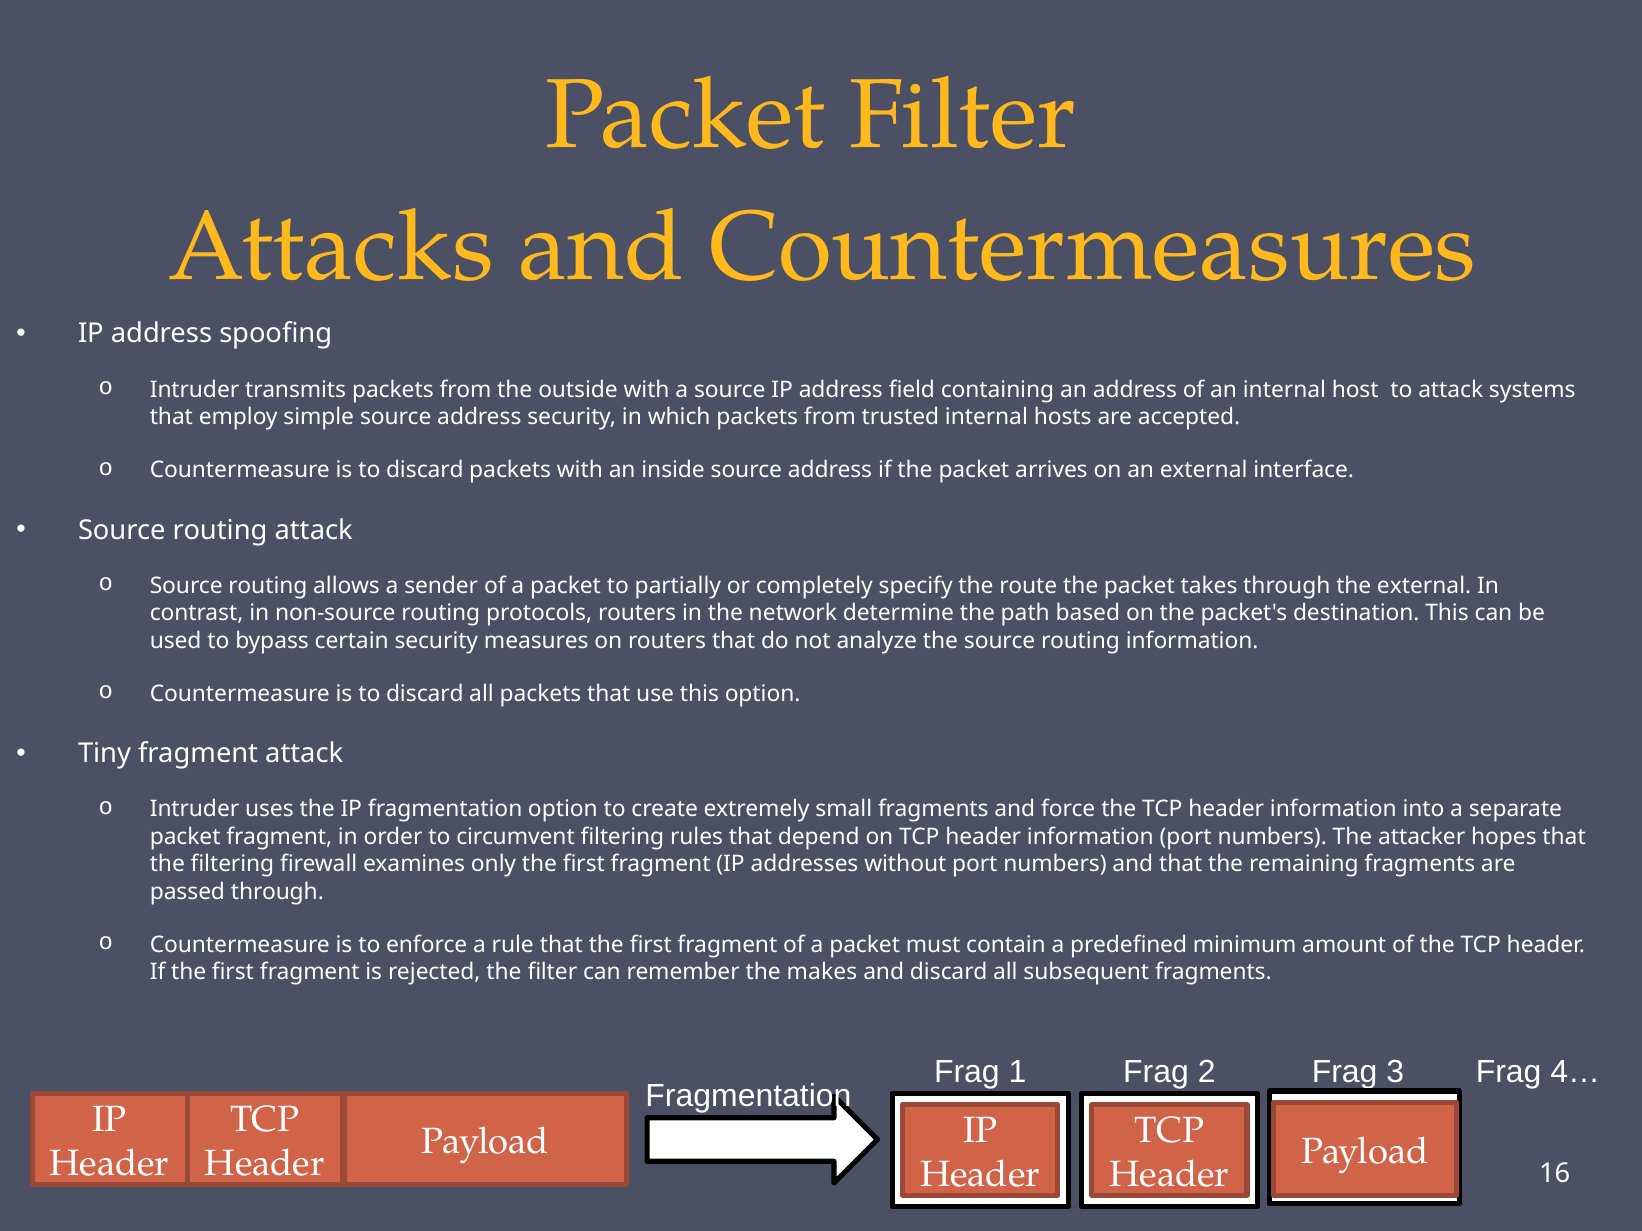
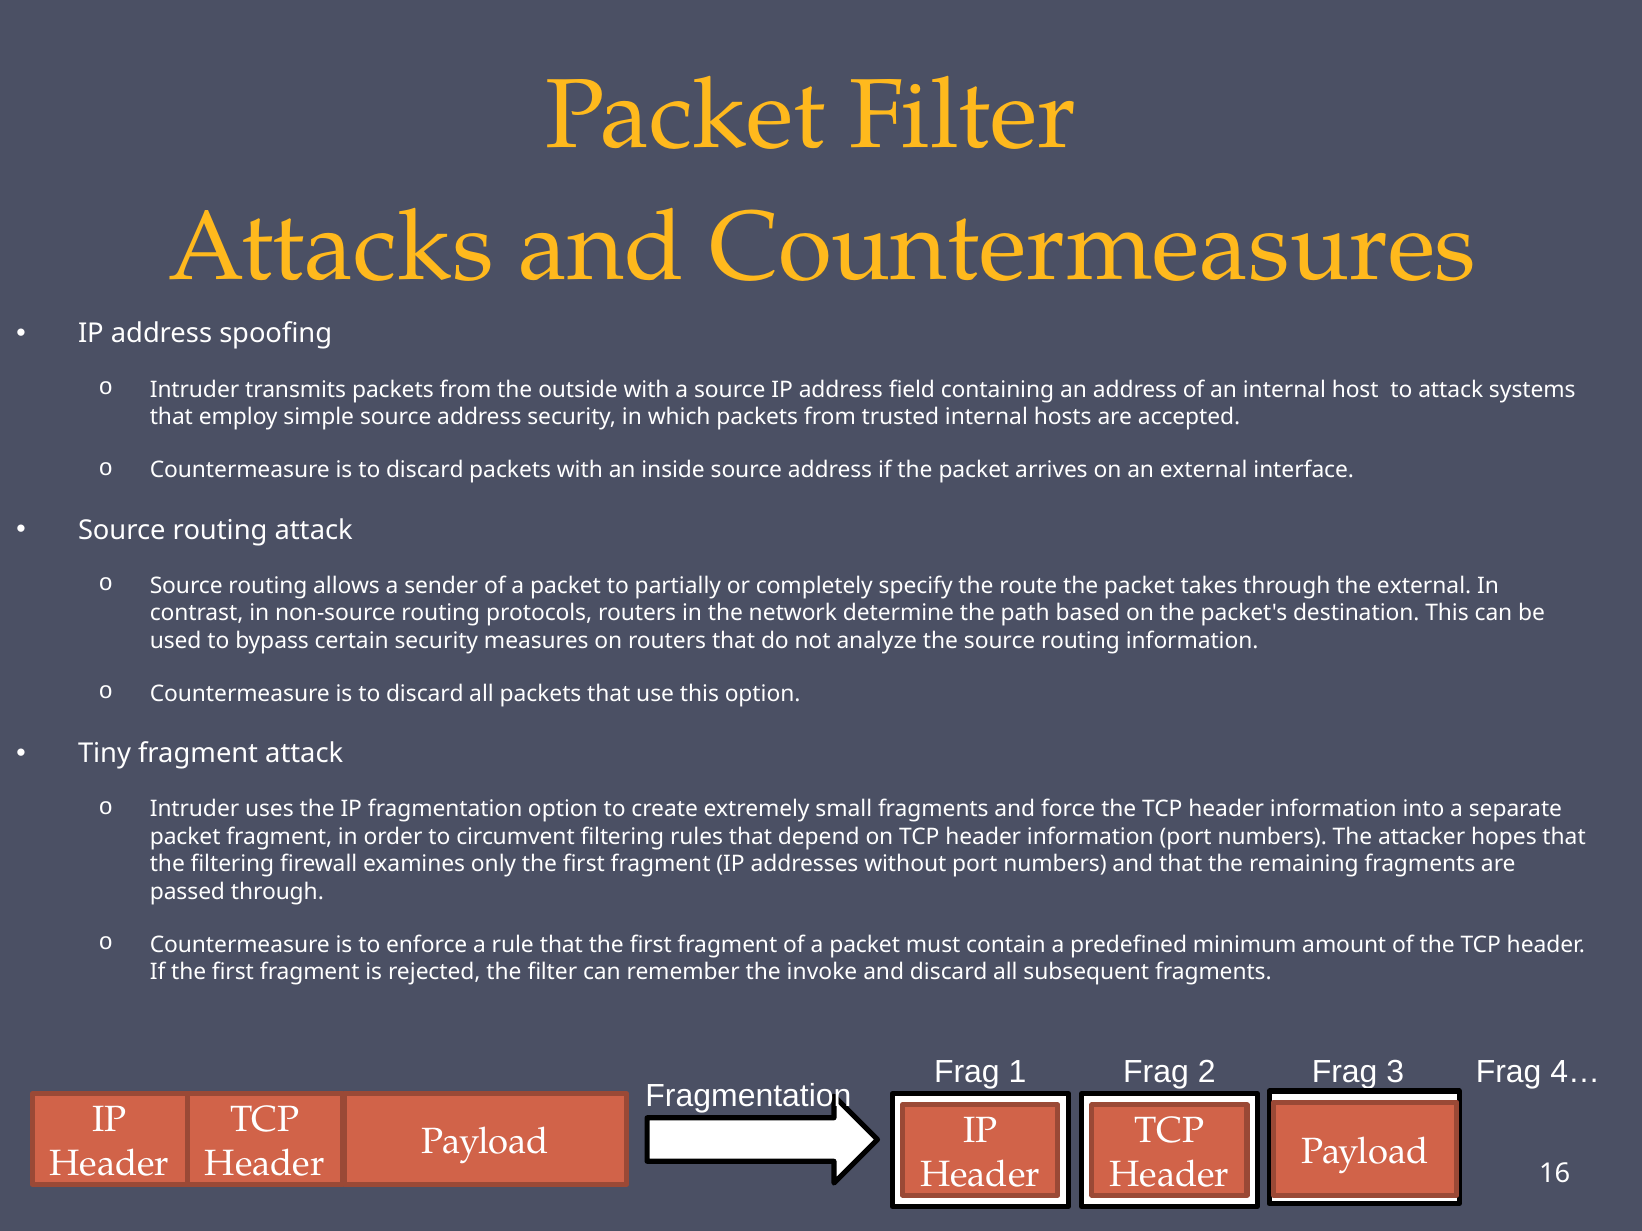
makes: makes -> invoke (822, 973)
